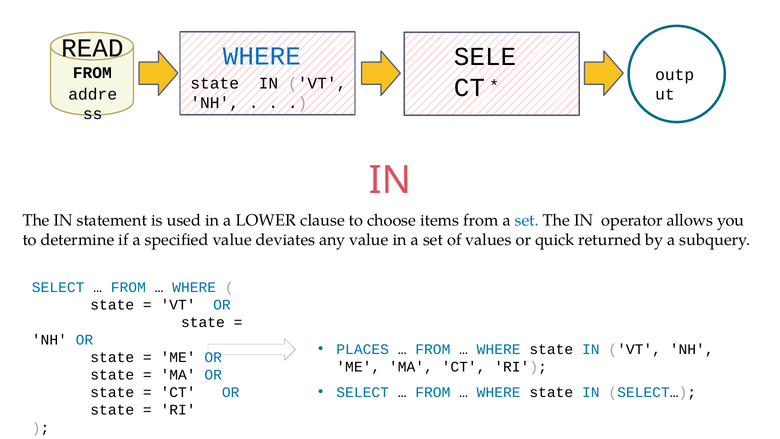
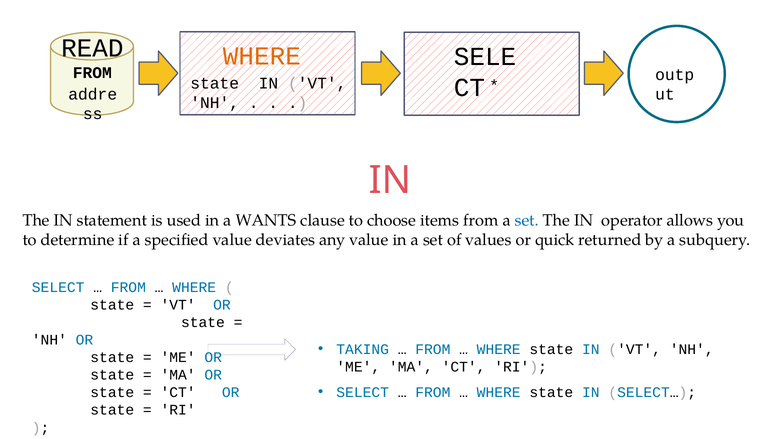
WHERE colour: blue -> orange (262, 56)
LOWER: LOWER -> WANTS (266, 220)
PLACES: PLACES -> TAKING (363, 349)
